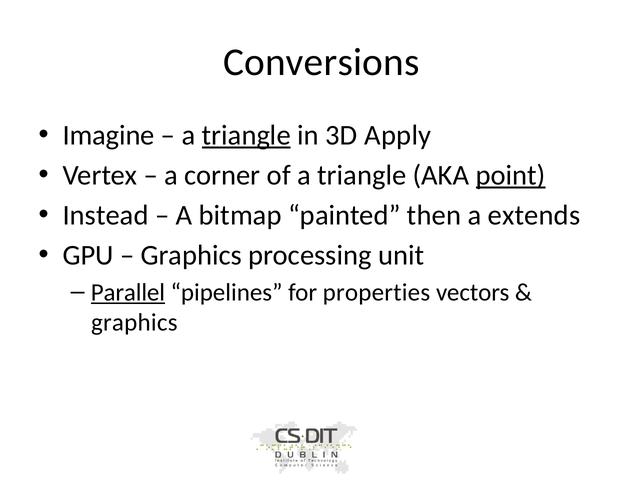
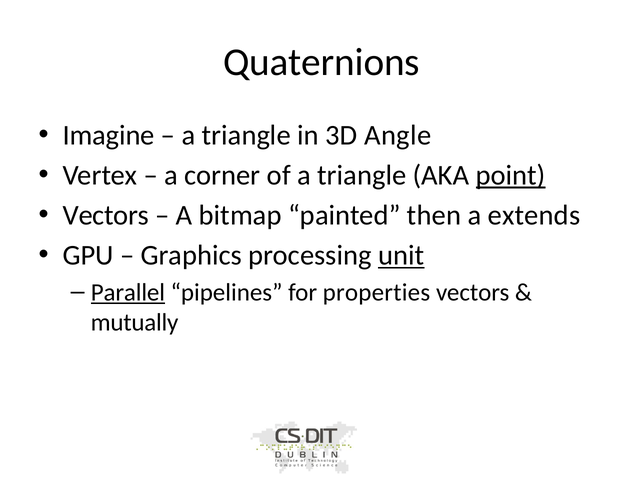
Conversions: Conversions -> Quaternions (321, 62)
triangle underline: present -> none (246, 135)
Apply: Apply -> Angle (398, 135)
Instead: Instead -> Vectors (106, 215)
unit underline: none -> present (401, 255)
graphics: graphics -> mutually (135, 322)
